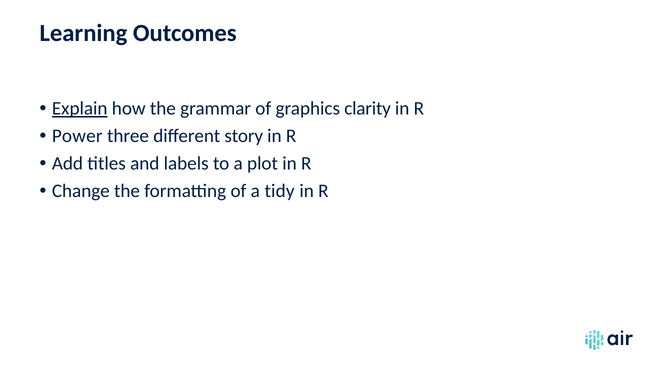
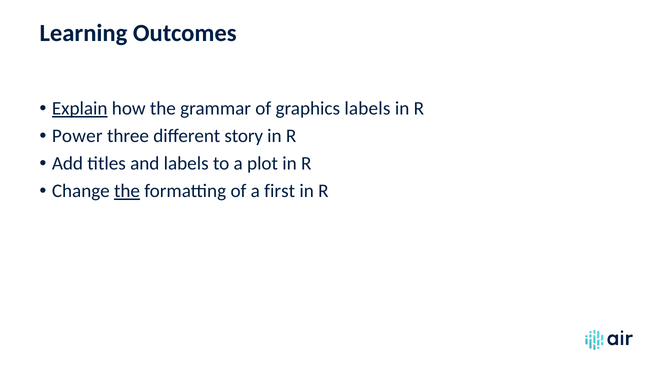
graphics clarity: clarity -> labels (367, 109)
the underline: none -> present (127, 191)
tidy: tidy -> first (280, 191)
